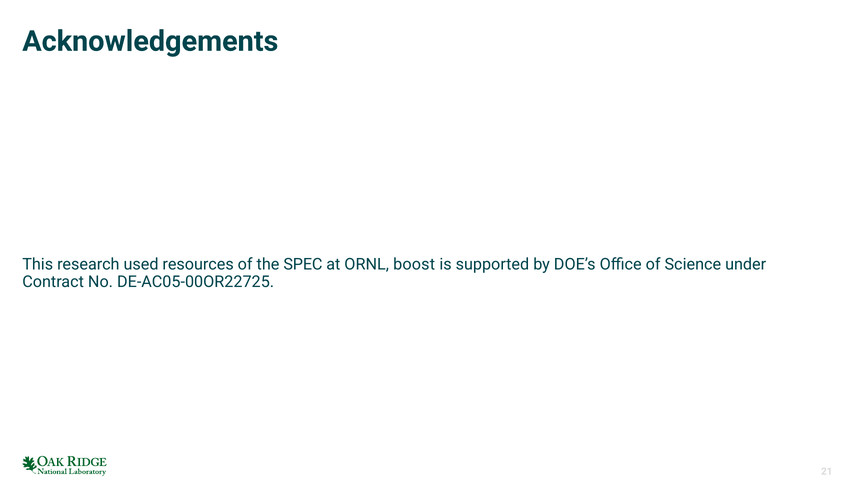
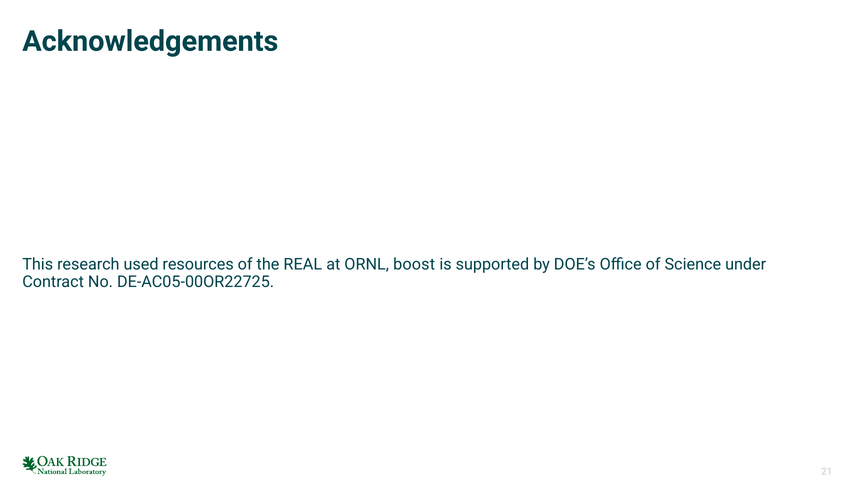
SPEC: SPEC -> REAL (303, 264)
